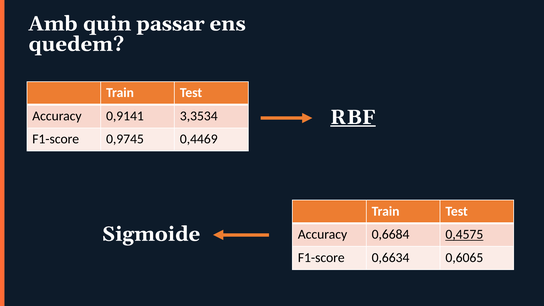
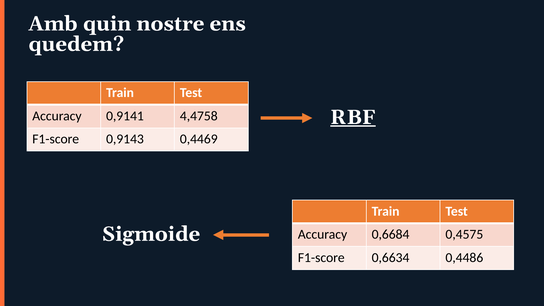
passar: passar -> nostre (170, 24)
3,3534: 3,3534 -> 4,4758 (199, 116)
0,9745: 0,9745 -> 0,9143 (125, 139)
0,4575 underline: present -> none (464, 234)
0,6065: 0,6065 -> 0,4486 (464, 258)
